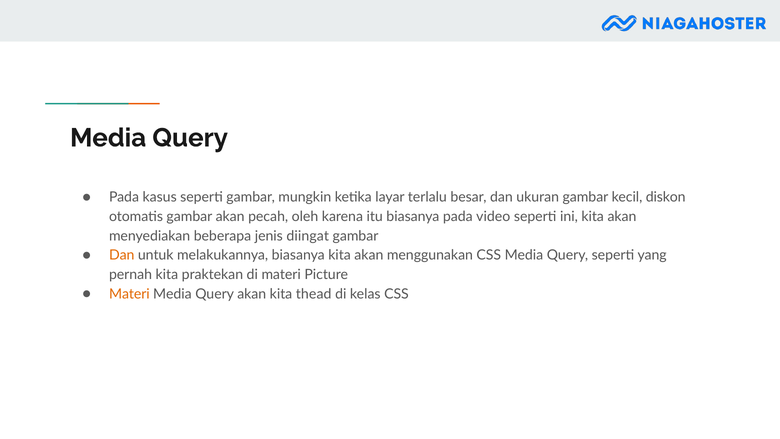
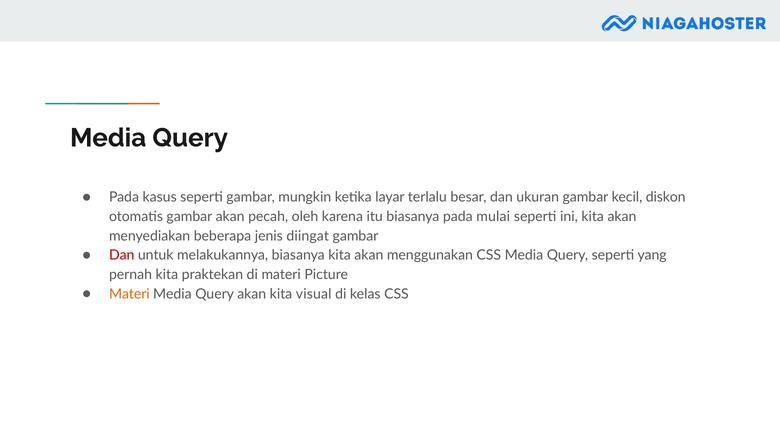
video: video -> mulai (493, 216)
Dan colour: orange -> red (122, 255)
thead: thead -> visual (314, 294)
